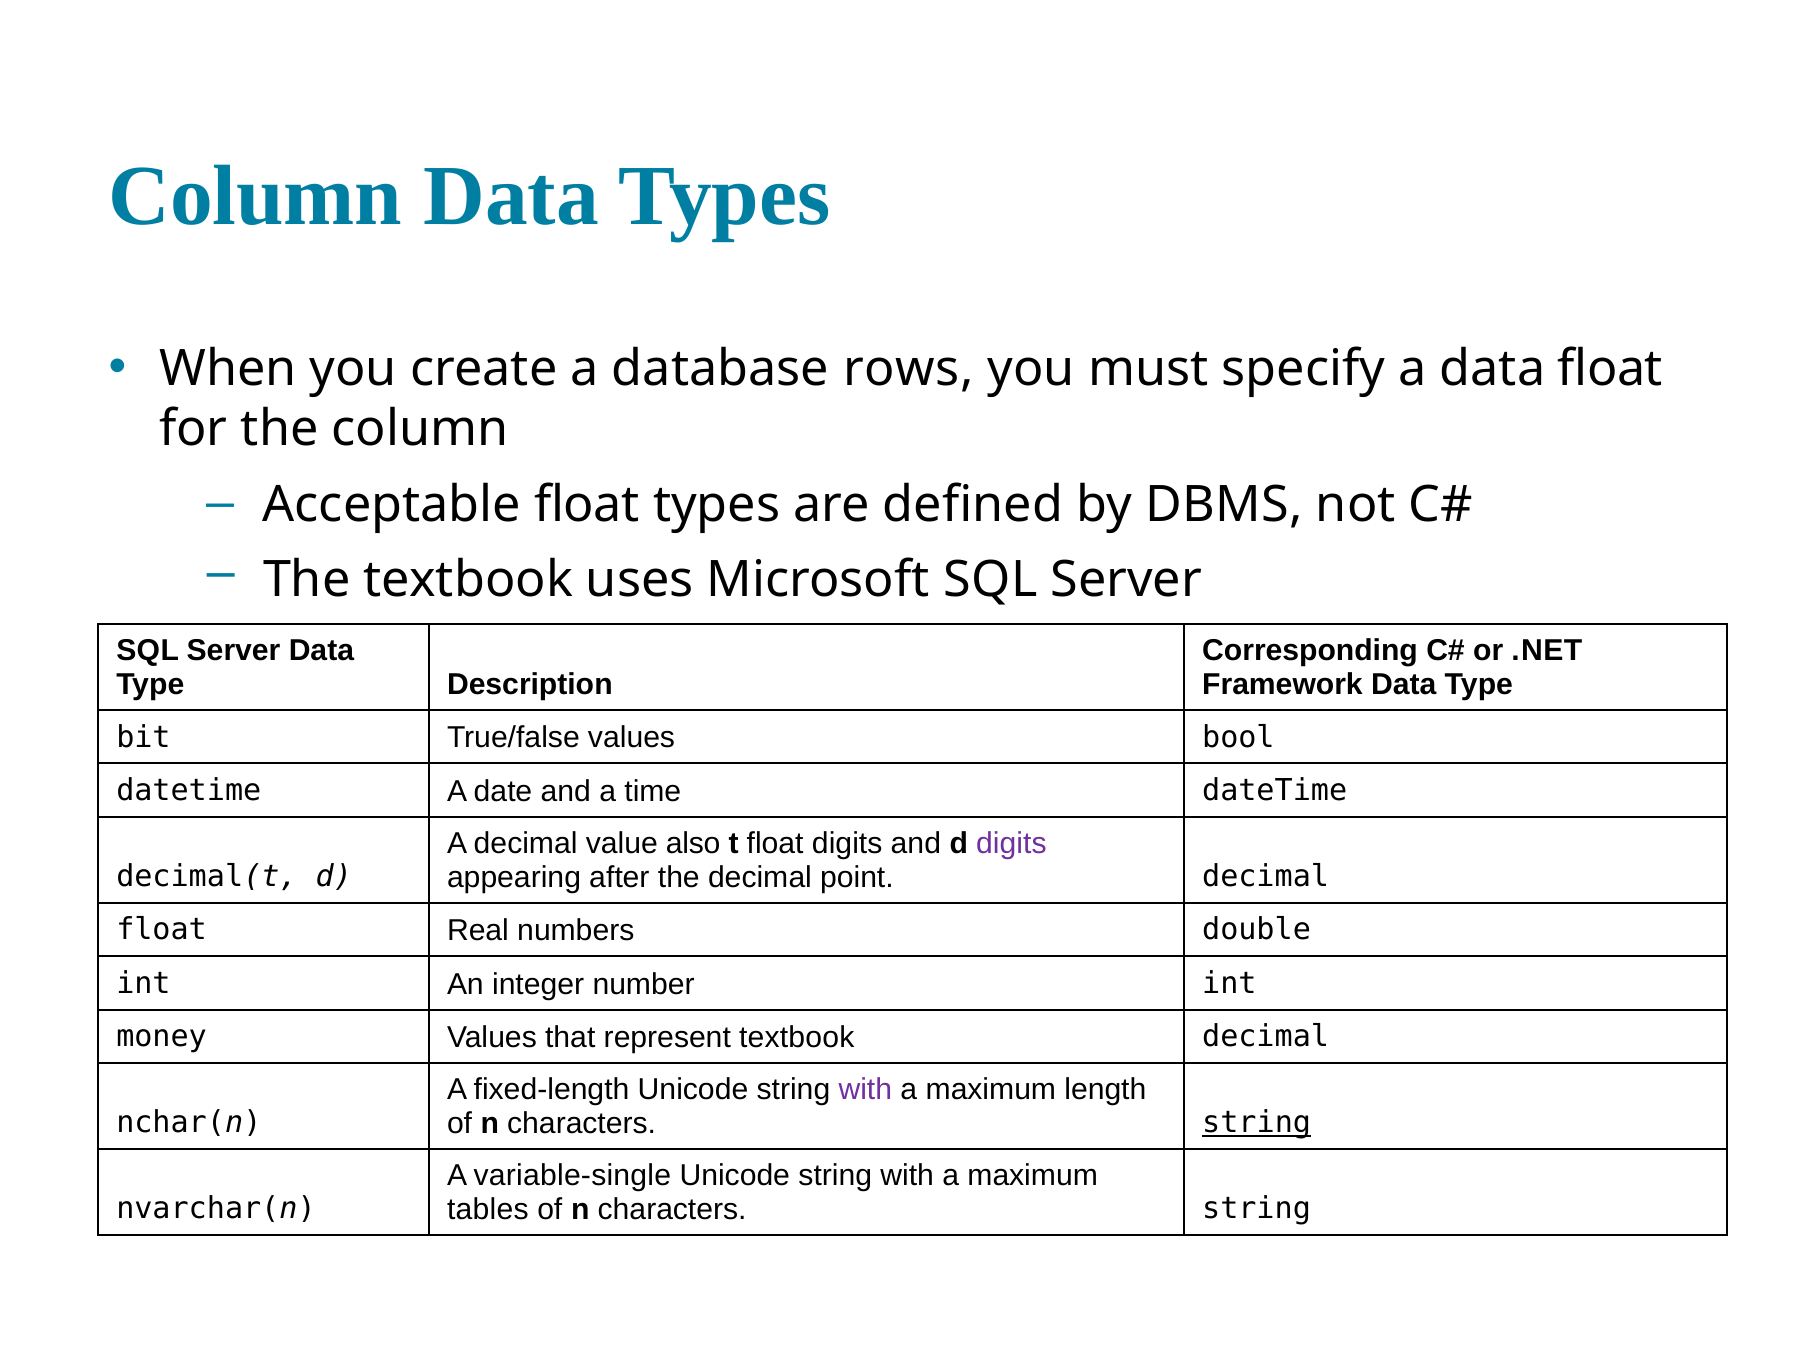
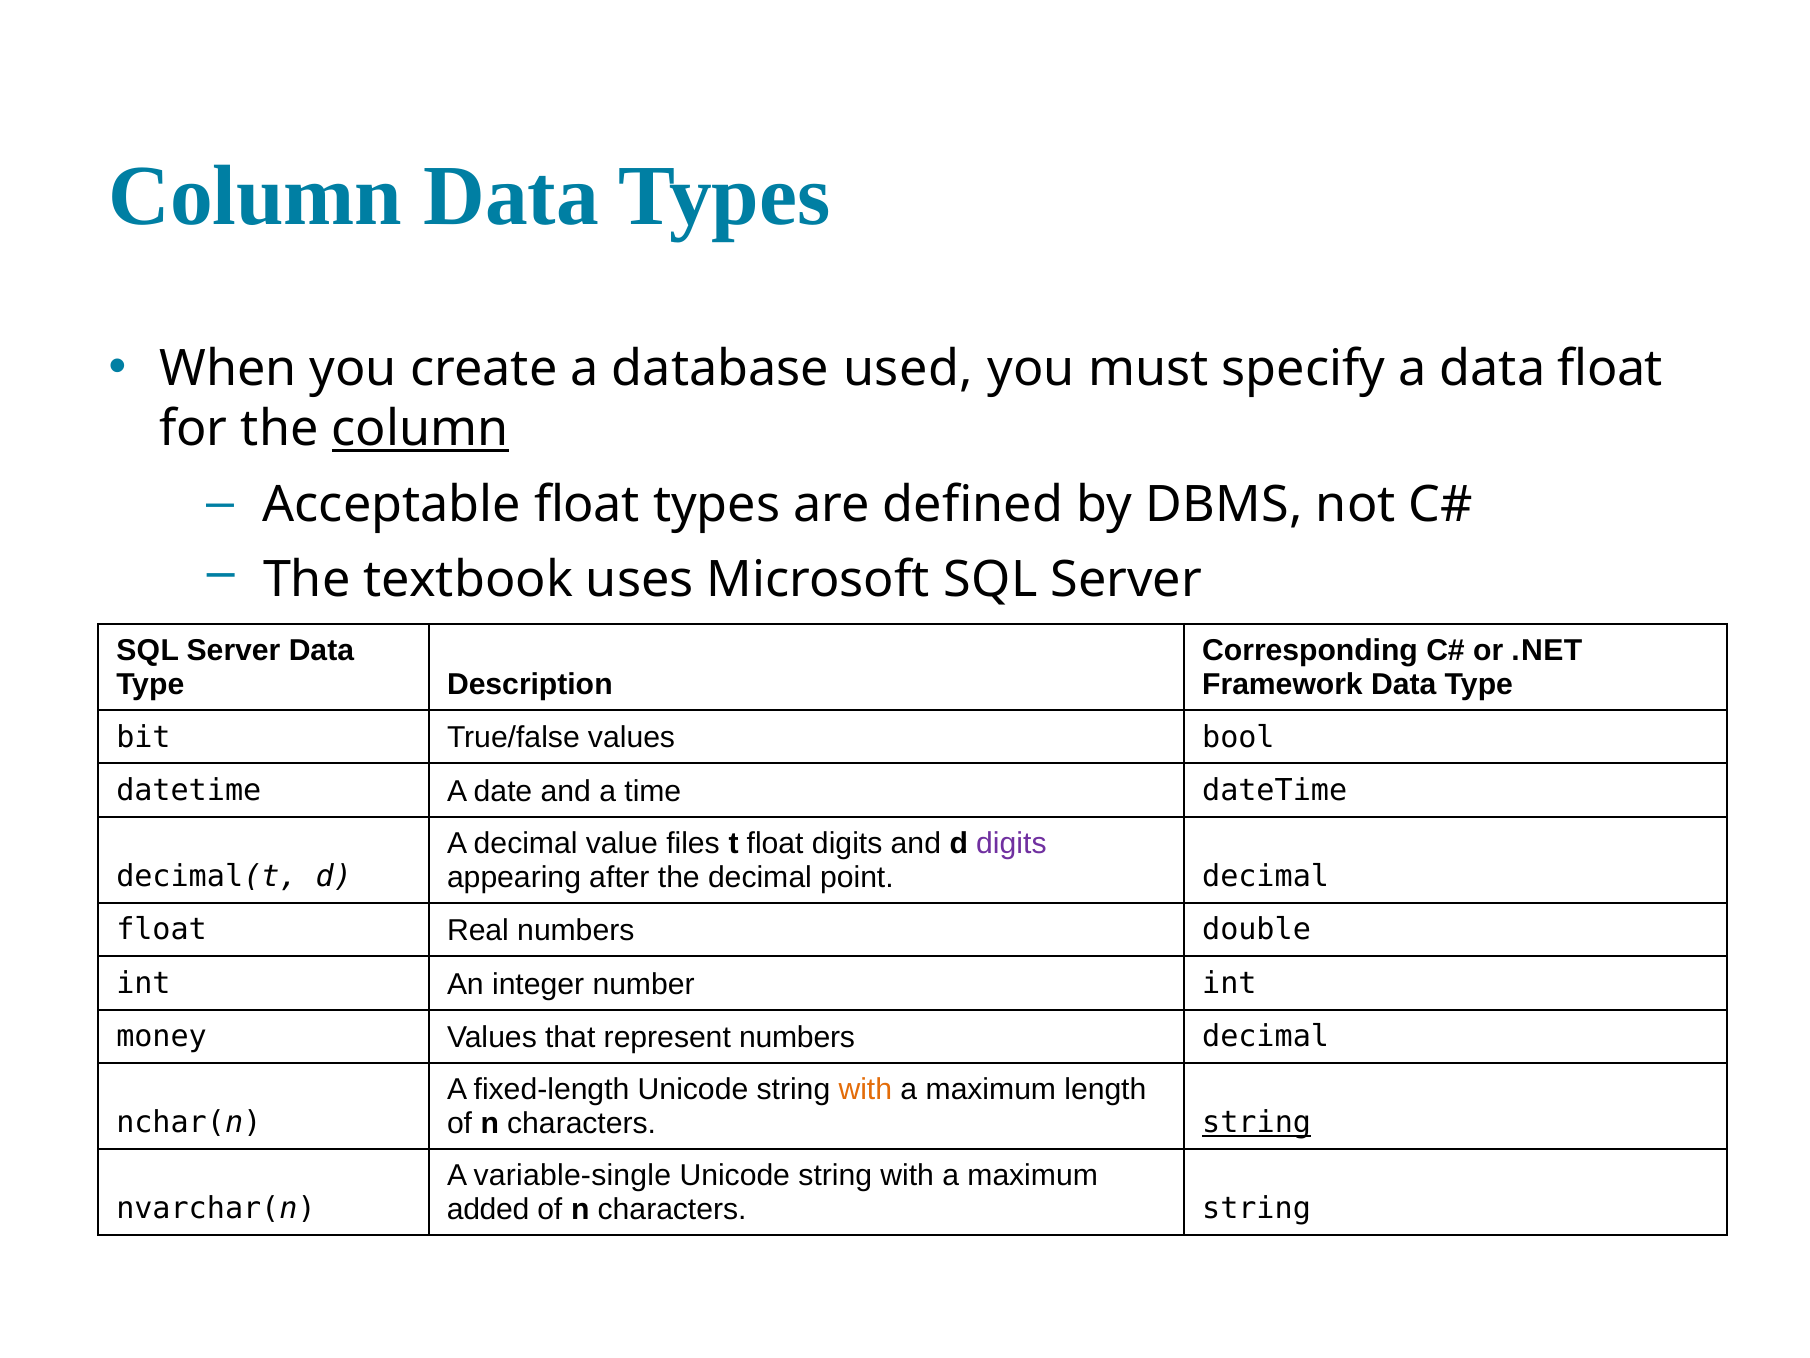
rows: rows -> used (908, 369)
column underline: none -> present (420, 429)
also: also -> files (693, 843)
represent textbook: textbook -> numbers (797, 1038)
with colour: purple -> orange (865, 1089)
tables: tables -> added (488, 1209)
